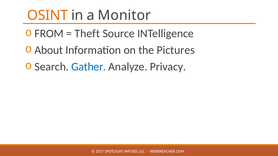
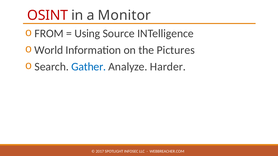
OSINT colour: orange -> red (48, 15)
Theft: Theft -> Using (87, 34)
About: About -> World (49, 50)
Privacy: Privacy -> Harder (168, 67)
